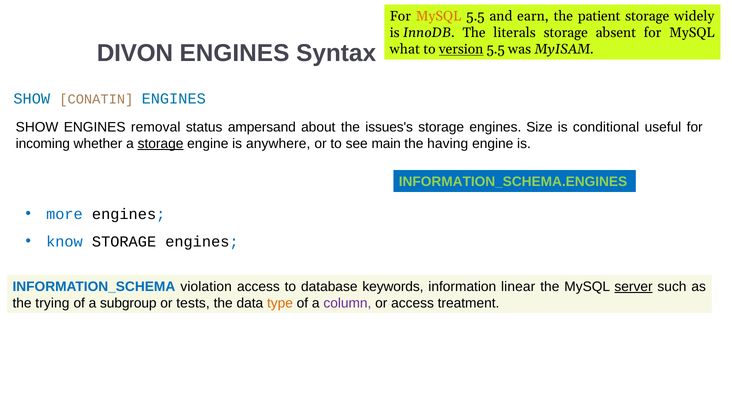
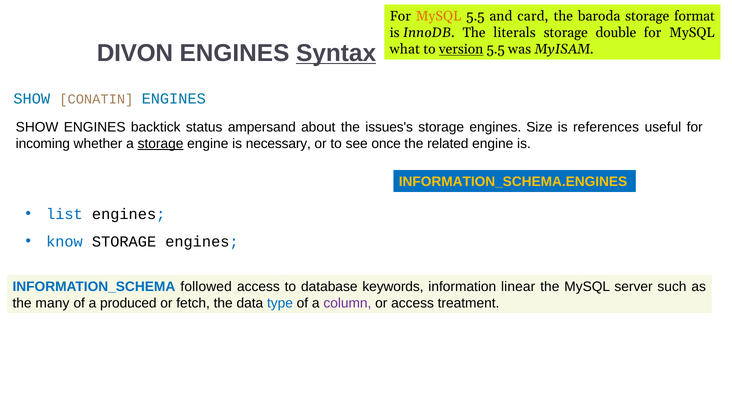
earn: earn -> card (533, 16)
patient: patient -> baroda (599, 16)
widely: widely -> format (694, 16)
absent: absent -> double (616, 33)
Syntax underline: none -> present (336, 53)
removal: removal -> backtick (156, 127)
conditional: conditional -> references (606, 127)
anywhere: anywhere -> necessary (278, 144)
main: main -> once (386, 144)
having: having -> related (448, 144)
INFORMATION_SCHEMA.ENGINES colour: light green -> yellow (513, 182)
more: more -> list (64, 214)
violation: violation -> followed (206, 287)
server underline: present -> none (634, 287)
trying: trying -> many (52, 303)
subgroup: subgroup -> produced (128, 303)
tests: tests -> fetch (193, 303)
type colour: orange -> blue (280, 303)
